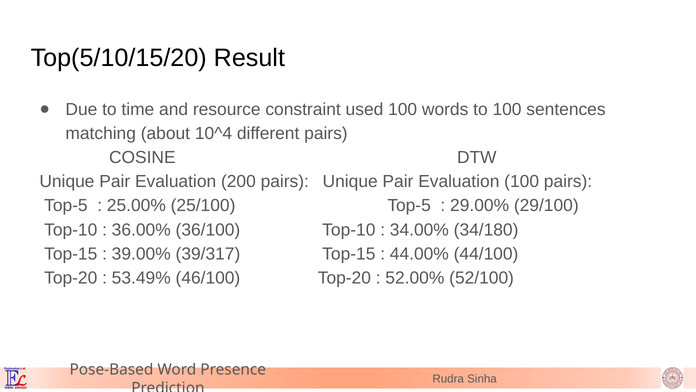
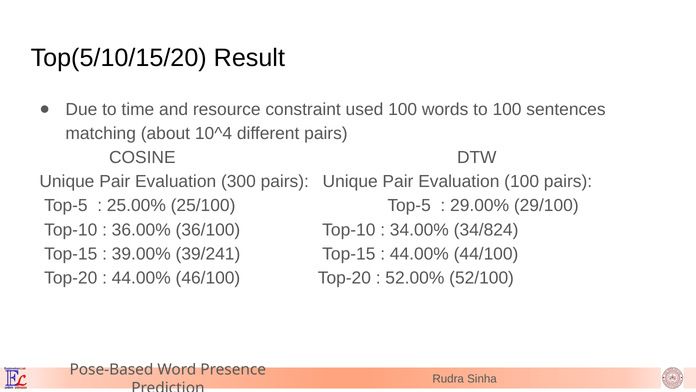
200: 200 -> 300 (238, 181)
34/180: 34/180 -> 34/824 (486, 229)
39/317: 39/317 -> 39/241 (208, 253)
53.49%: 53.49% -> 44.00% (141, 277)
